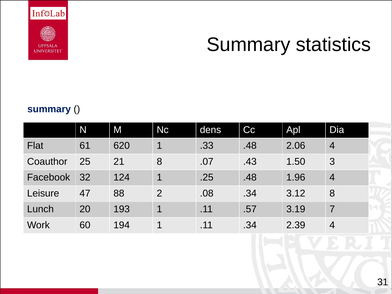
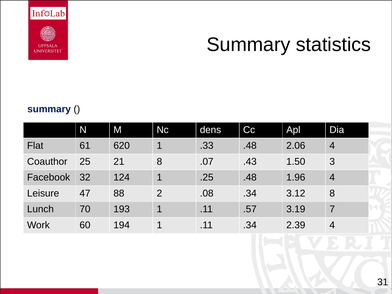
20: 20 -> 70 (85, 209)
